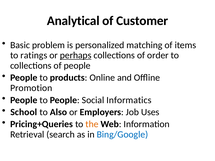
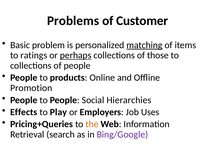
Analytical: Analytical -> Problems (73, 21)
matching underline: none -> present (144, 45)
order: order -> those (158, 55)
Informatics: Informatics -> Hierarchies (129, 100)
School: School -> Effects (24, 112)
Also: Also -> Play (58, 112)
Bing/Google colour: blue -> purple (122, 135)
